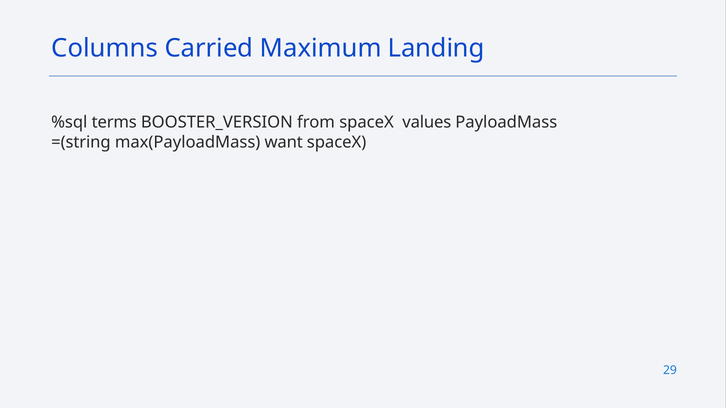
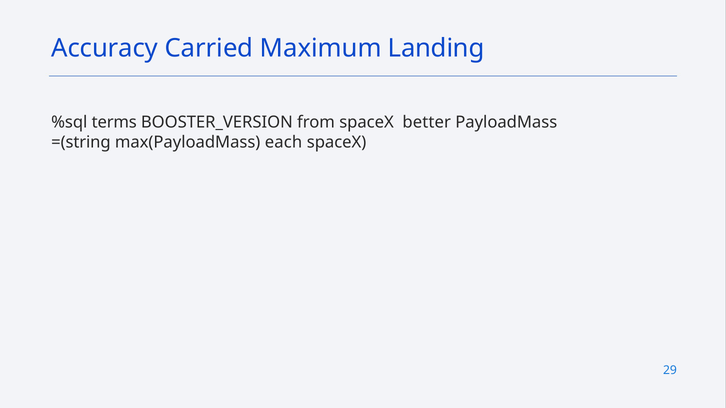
Columns: Columns -> Accuracy (105, 48)
values: values -> better (427, 123)
want: want -> each (283, 142)
